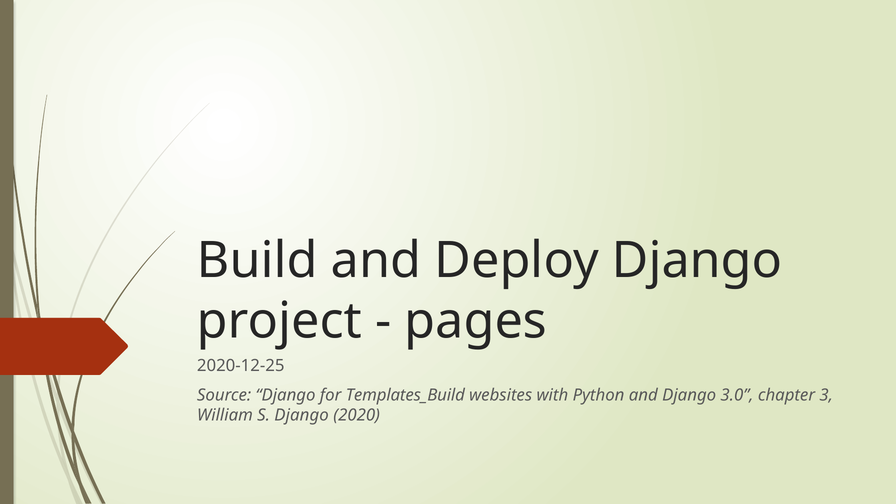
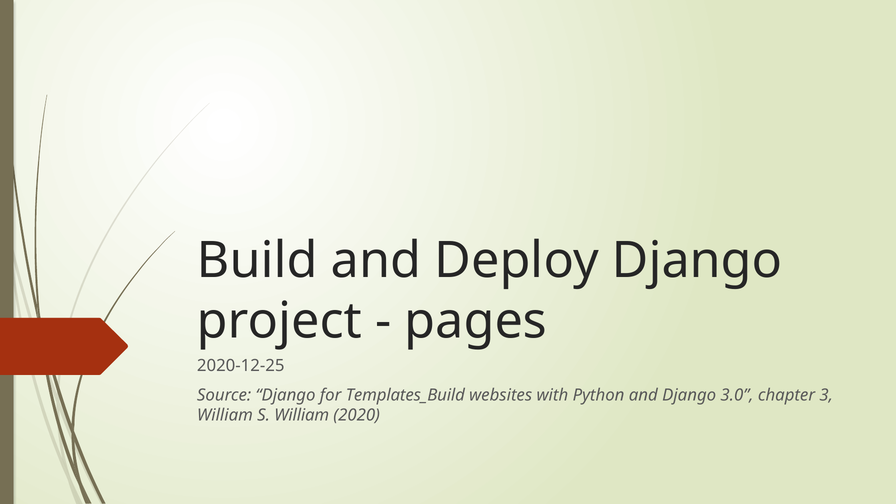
S Django: Django -> William (302, 415)
